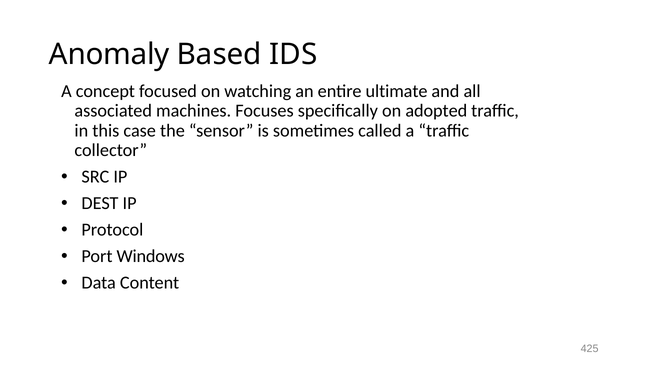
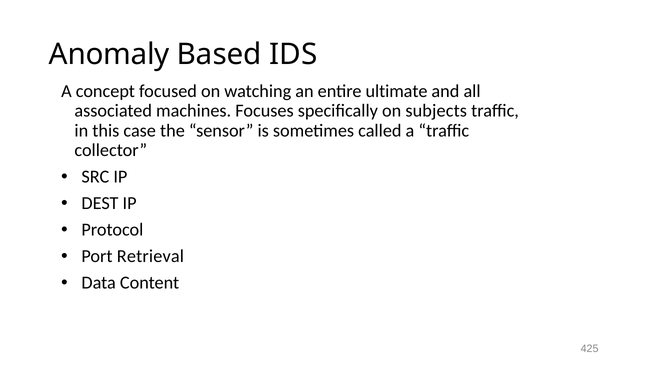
adopted: adopted -> subjects (436, 111)
Windows: Windows -> Retrieval (150, 256)
